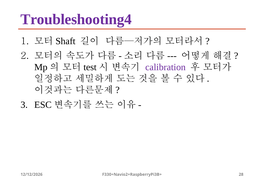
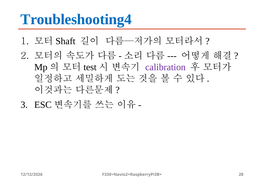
Troubleshooting4 colour: purple -> blue (76, 19)
